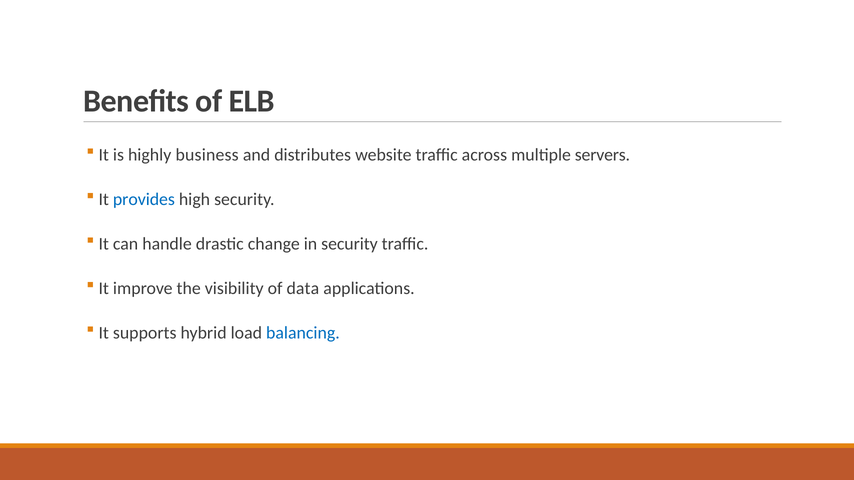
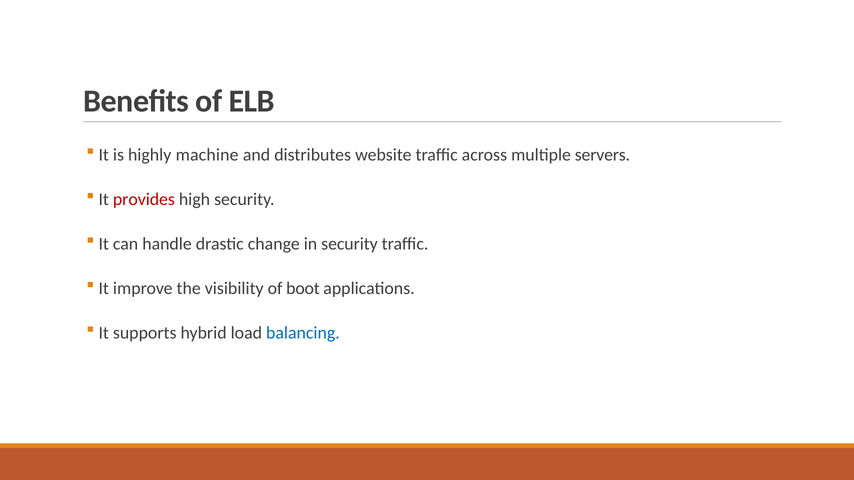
business: business -> machine (207, 155)
provides colour: blue -> red (144, 200)
data: data -> boot (303, 289)
